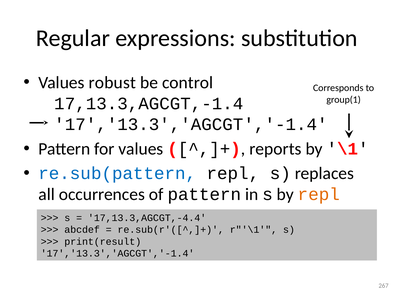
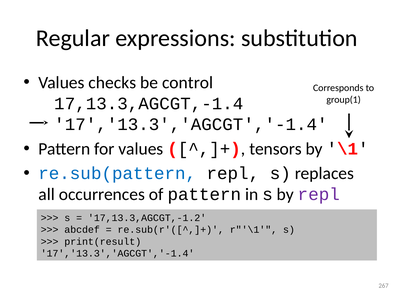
robust: robust -> checks (112, 83)
reports: reports -> tensors (275, 149)
repl colour: orange -> purple (319, 195)
17,13.3,AGCGT,-4.4: 17,13.3,AGCGT,-4.4 -> 17,13.3,AGCGT,-1.2 (147, 218)
